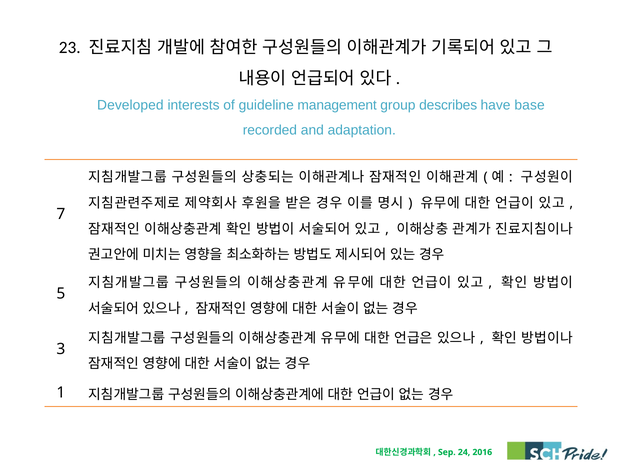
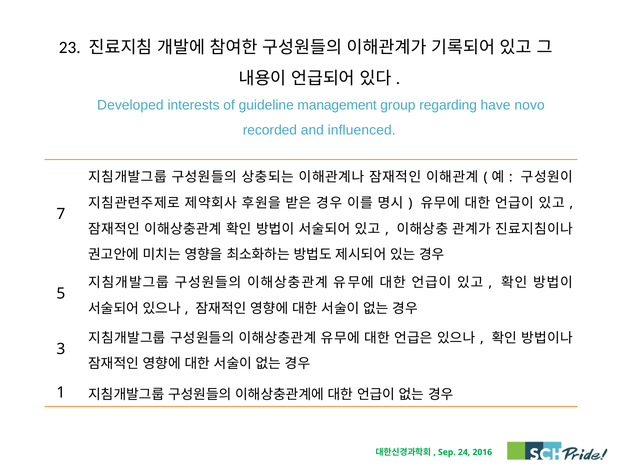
describes: describes -> regarding (448, 105)
base: base -> novo (530, 105)
adaptation: adaptation -> influenced (362, 130)
